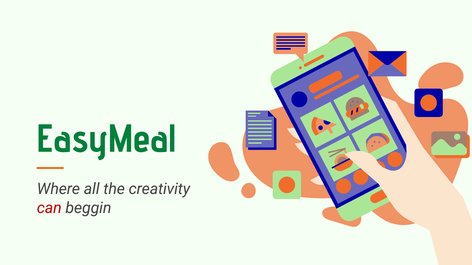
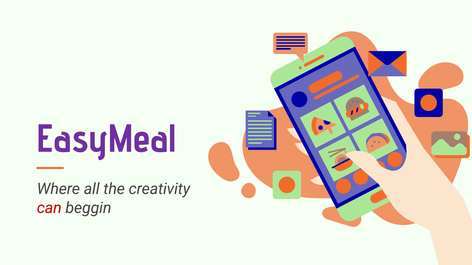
EasyMeal colour: green -> purple (107, 139)
